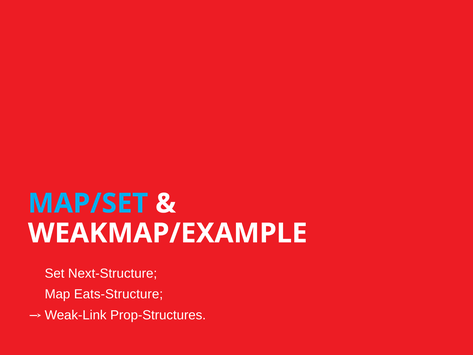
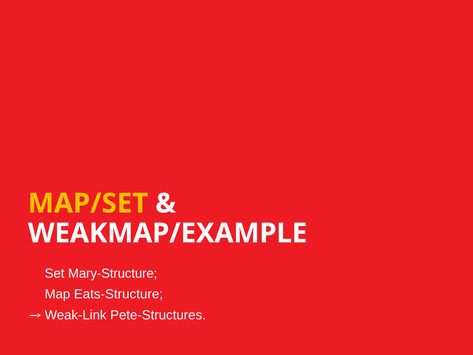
MAP/SET colour: light blue -> yellow (88, 203)
Next-Structure: Next-Structure -> Mary-Structure (113, 273)
Prop-Structures: Prop-Structures -> Pete-Structures (158, 315)
